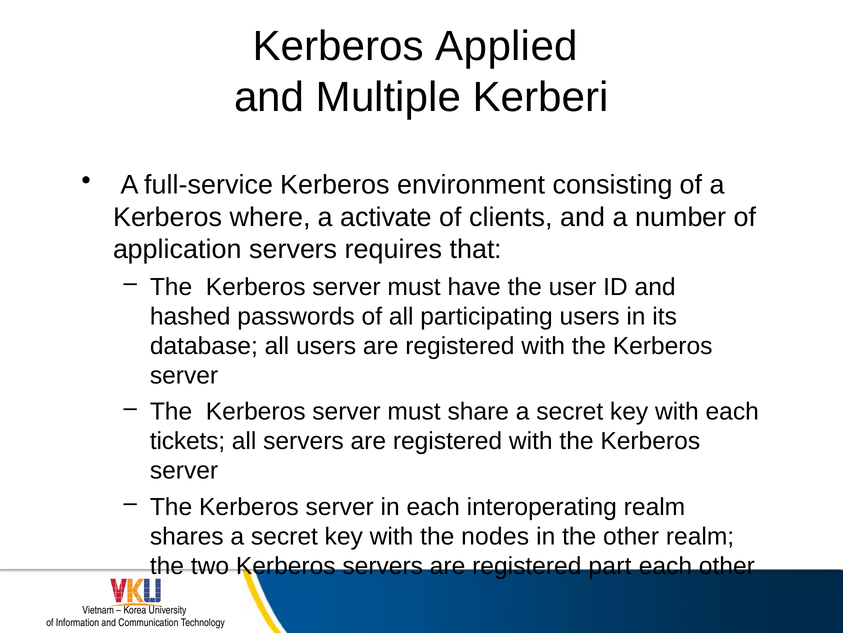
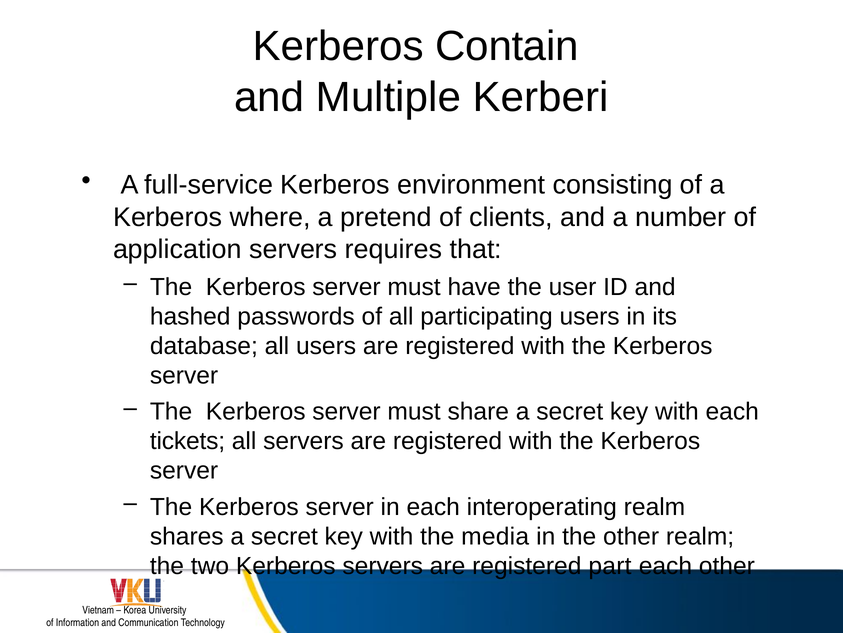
Applied: Applied -> Contain (507, 46)
activate: activate -> pretend (386, 217)
nodes: nodes -> media (495, 536)
